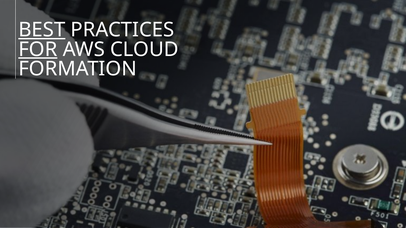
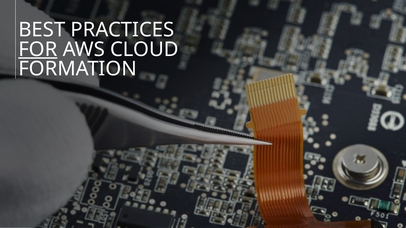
BEST underline: present -> none (42, 30)
